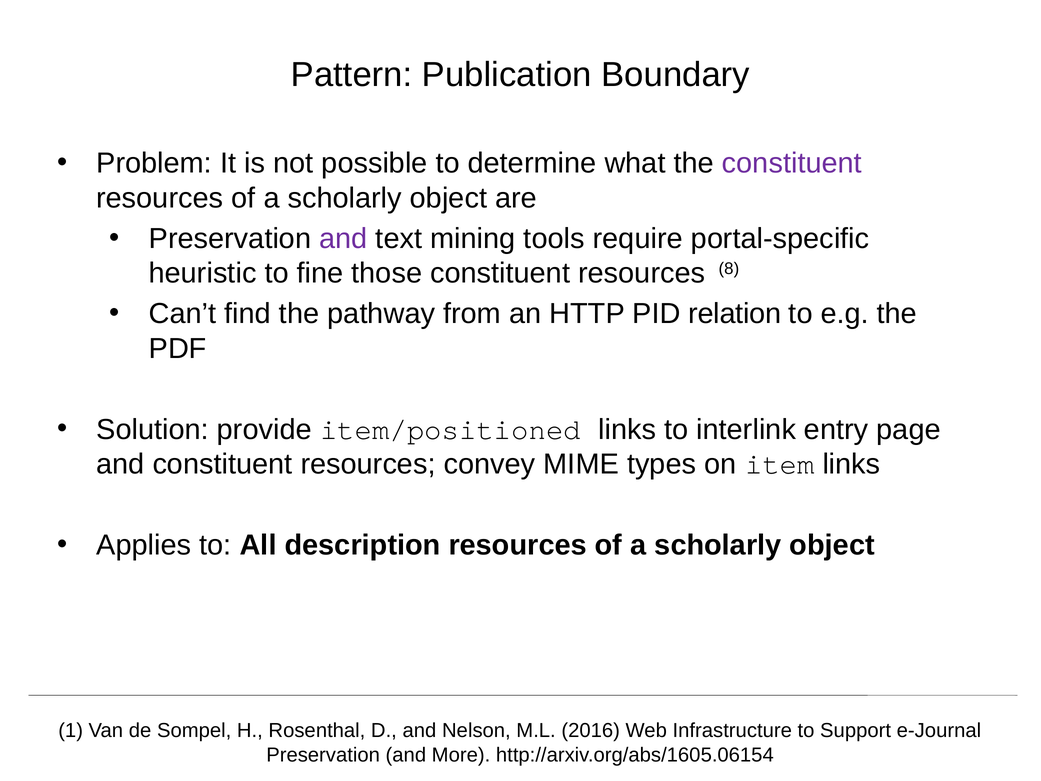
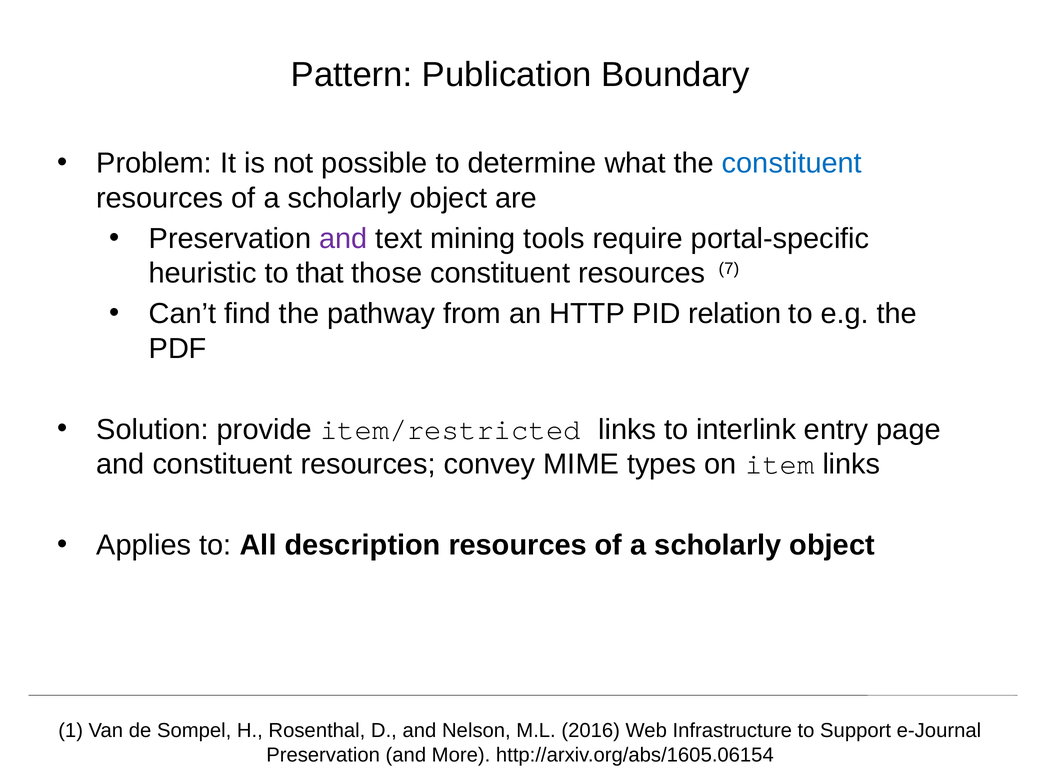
constituent colour: purple -> blue (792, 163)
fine: fine -> that (320, 273)
8: 8 -> 7 (729, 269)
item/positioned: item/positioned -> item/restricted (450, 429)
